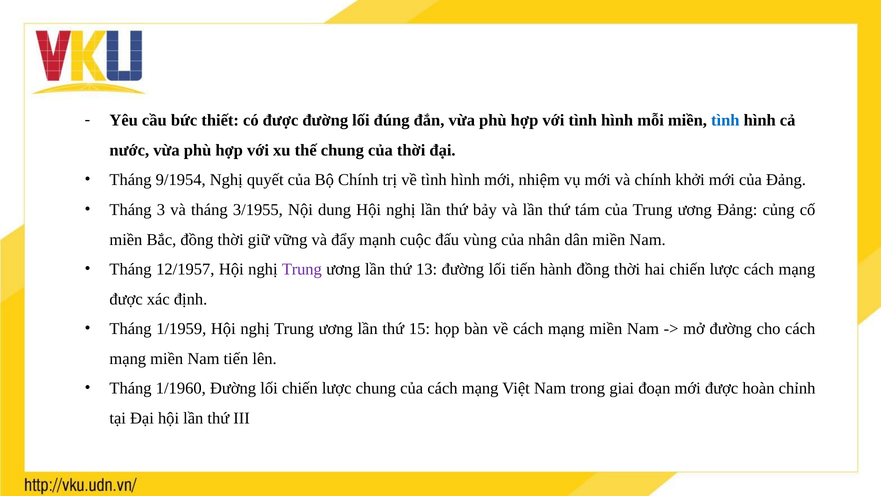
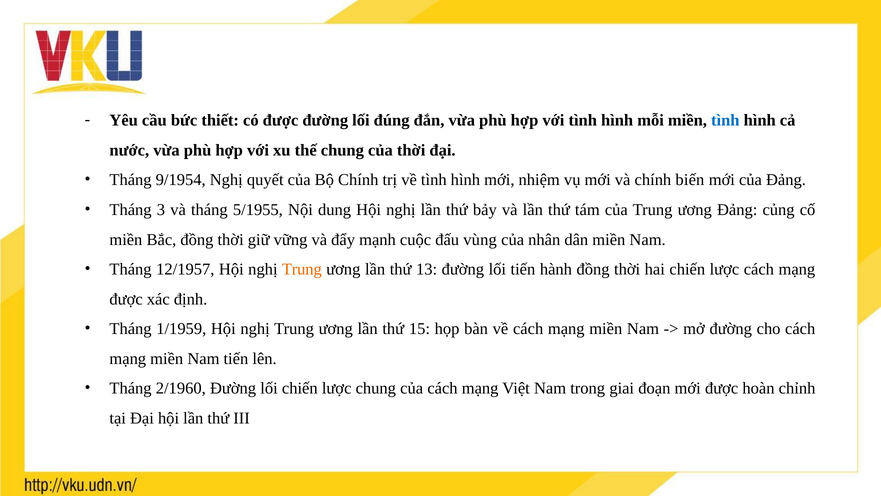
khởi: khởi -> biến (690, 180)
3/1955: 3/1955 -> 5/1955 (258, 210)
Trung colour: purple -> orange (302, 269)
1/1960: 1/1960 -> 2/1960 (181, 388)
